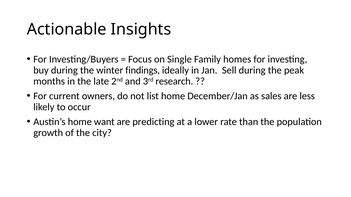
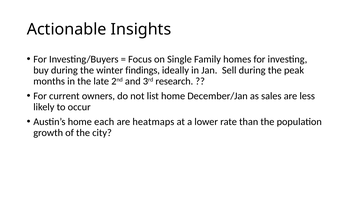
want: want -> each (104, 122)
predicting: predicting -> heatmaps (153, 122)
